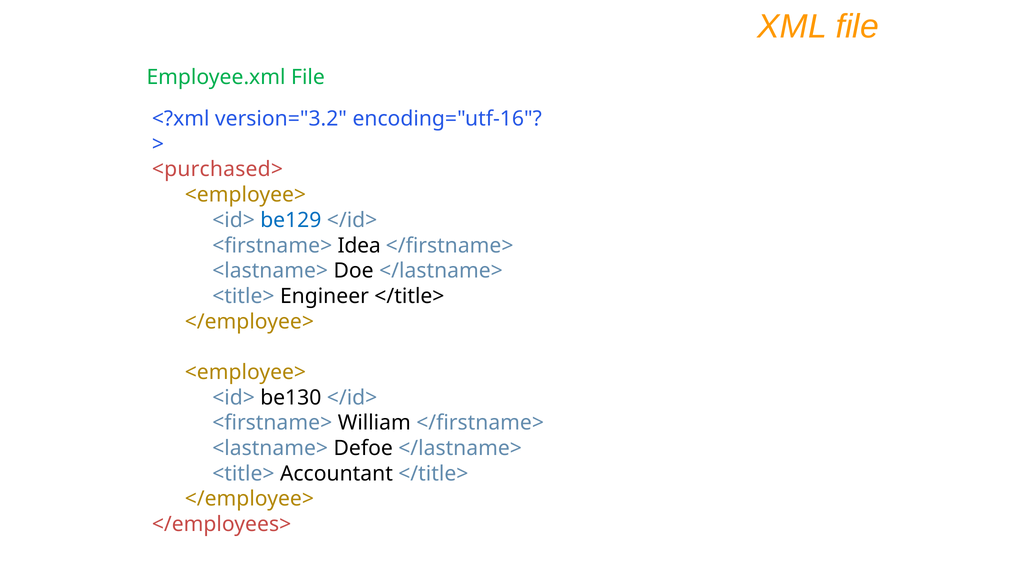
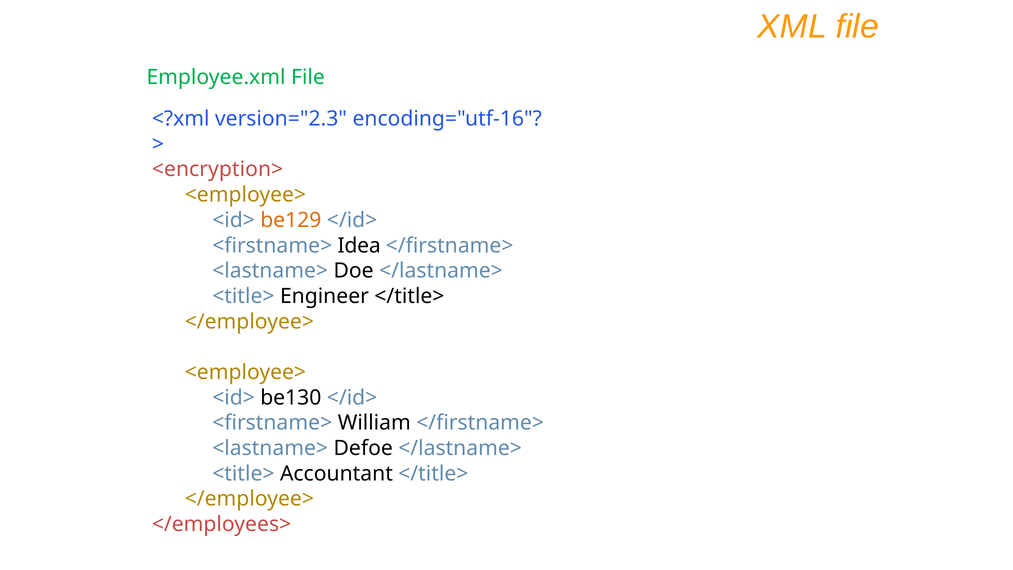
version="3.2: version="3.2 -> version="2.3 (281, 119)
<purchased>: <purchased> -> <encryption> (218, 169)
be129 colour: blue -> orange (291, 220)
